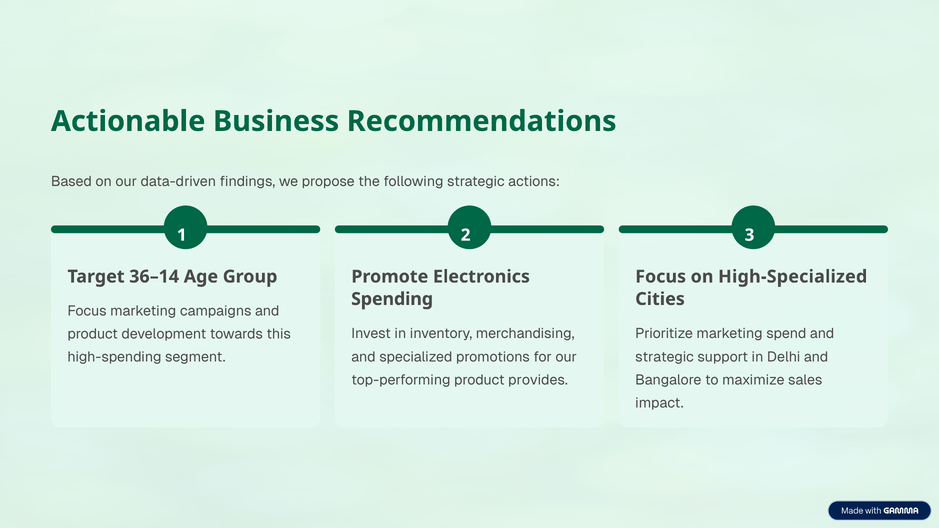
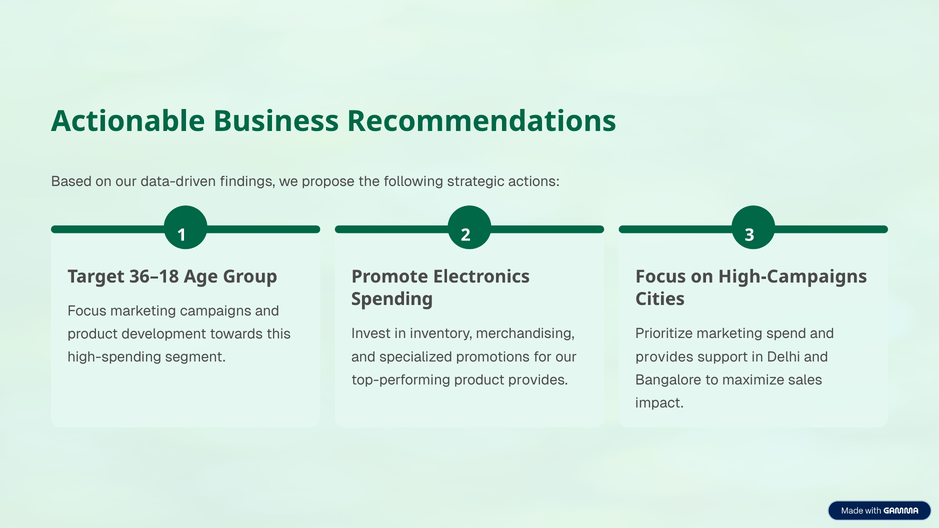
36–14: 36–14 -> 36–18 (154, 277)
High-Specialized: High-Specialized -> High-Campaigns (793, 277)
strategic: strategic -> provides (664, 357)
